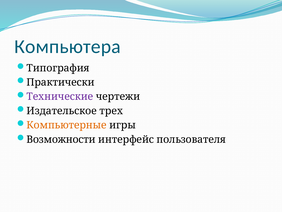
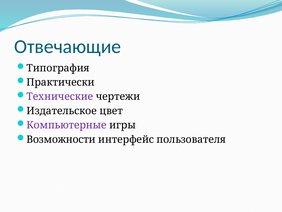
Компьютера: Компьютера -> Отвечающие (68, 47)
трех: трех -> цвет (111, 111)
Компьютерные colour: orange -> purple (67, 125)
